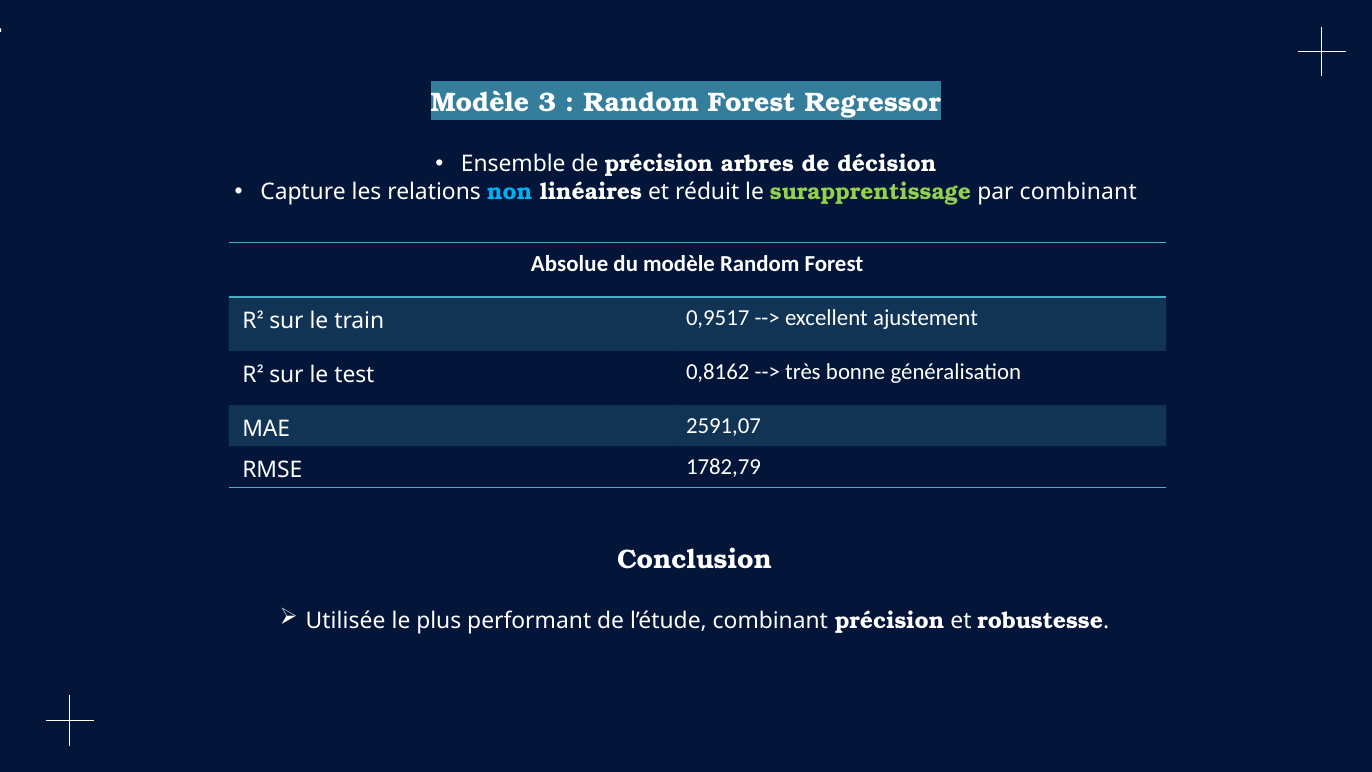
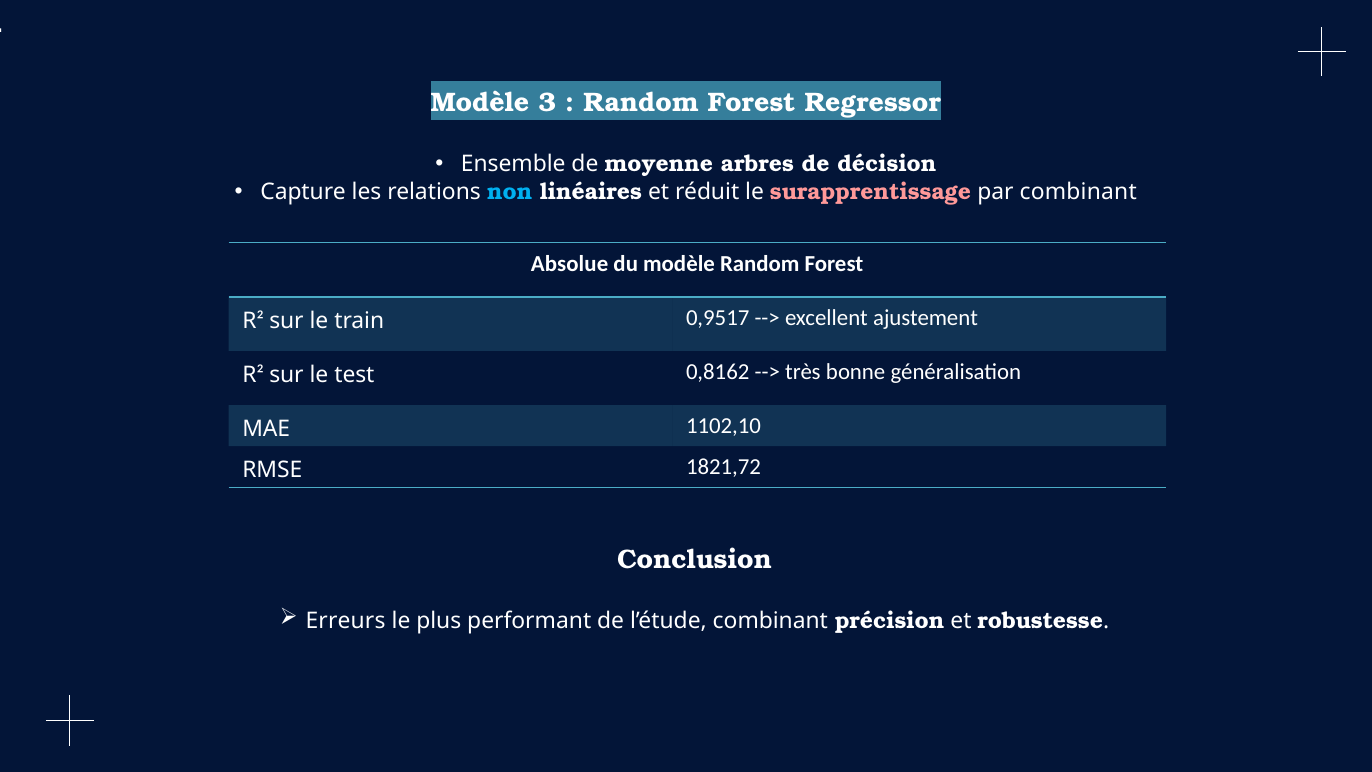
de précision: précision -> moyenne (659, 164)
surapprentissage colour: light green -> pink (871, 192)
2591,07: 2591,07 -> 1102,10 (724, 426)
1782,79: 1782,79 -> 1821,72 (724, 467)
Utilisée: Utilisée -> Erreurs (346, 621)
